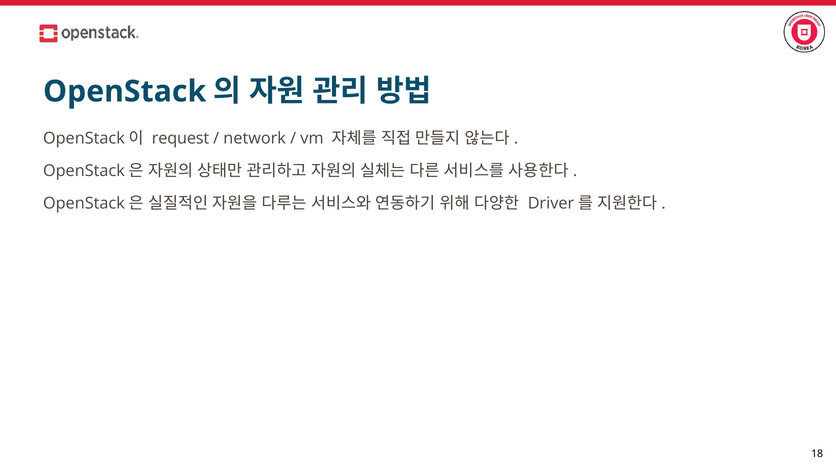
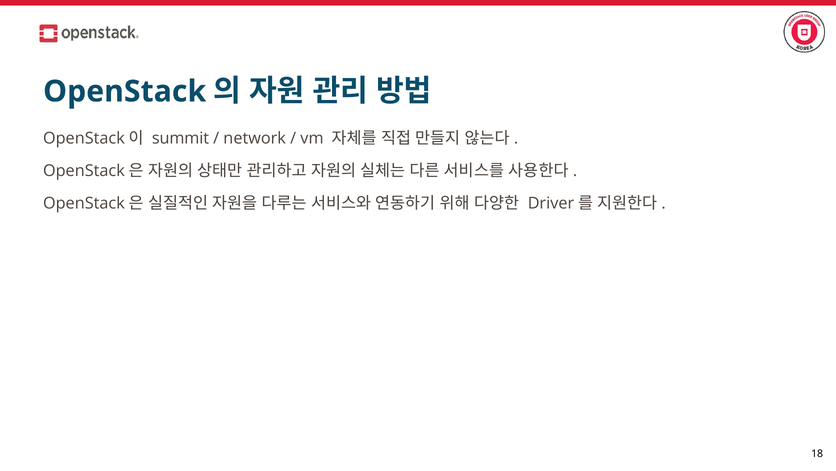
request: request -> summit (181, 138)
